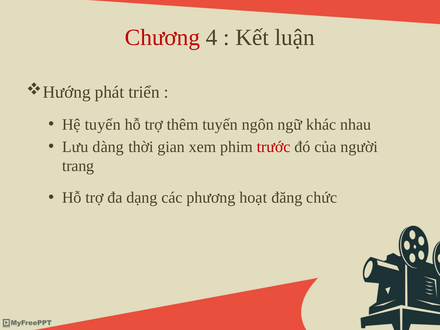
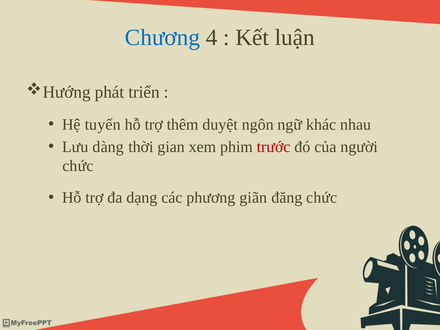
Chương colour: red -> blue (162, 38)
thêm tuyến: tuyến -> duyệt (220, 125)
trang: trang -> chức (78, 166)
hoạt: hoạt -> giãn (253, 198)
